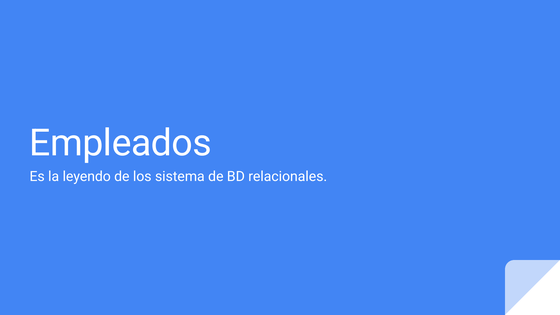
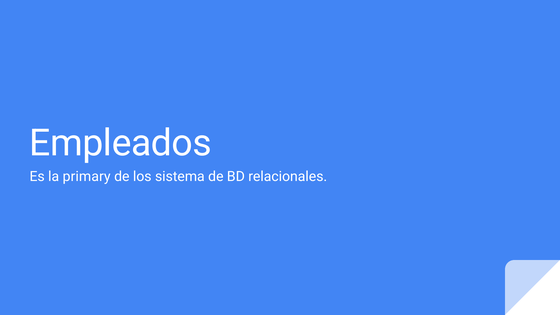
leyendo: leyendo -> primary (87, 176)
